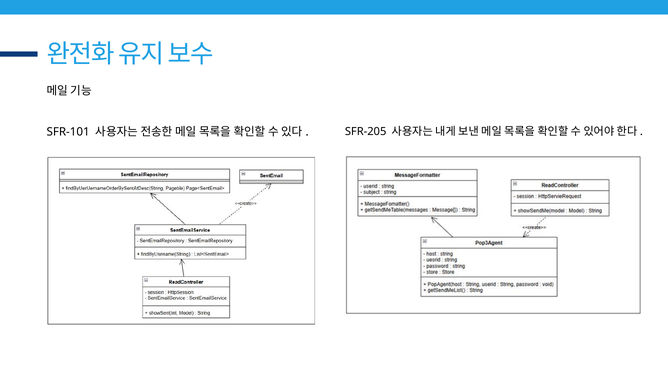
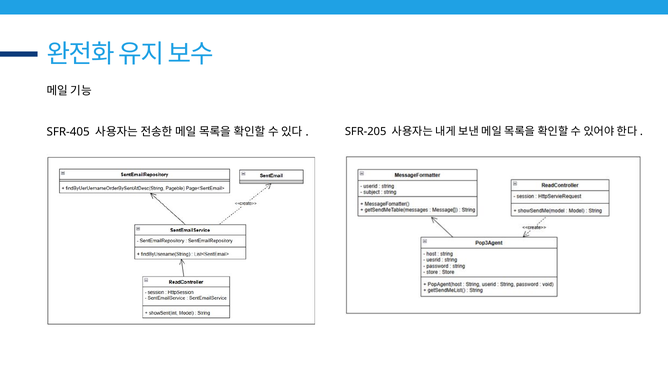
SFR-101: SFR-101 -> SFR-405 (68, 132)
